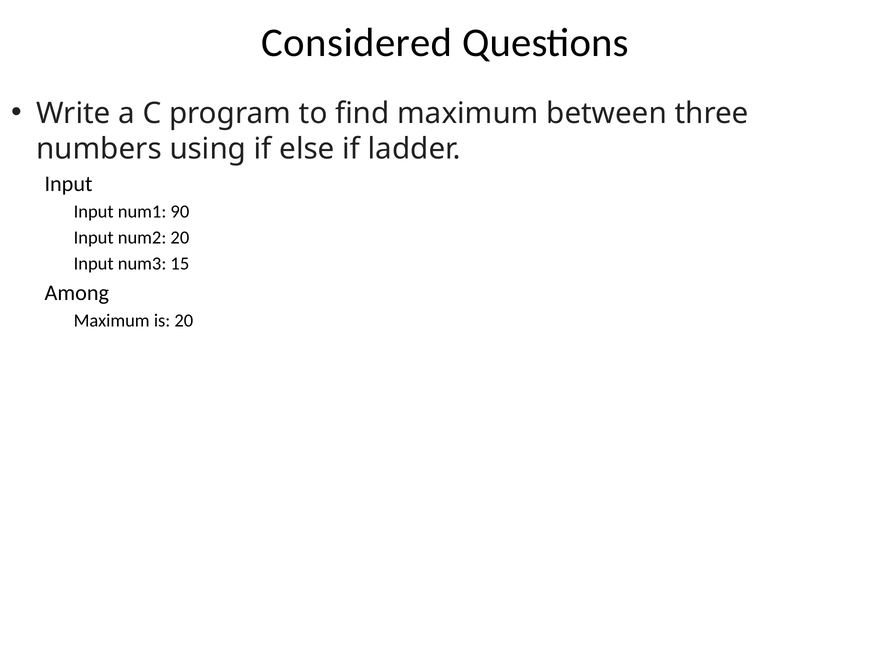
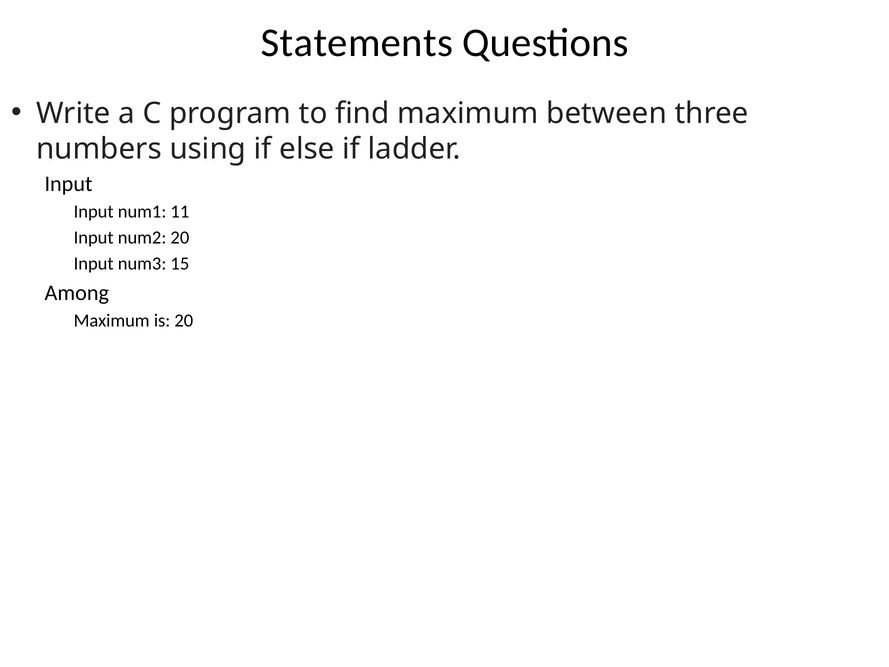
Considered: Considered -> Statements (357, 43)
90: 90 -> 11 (180, 212)
